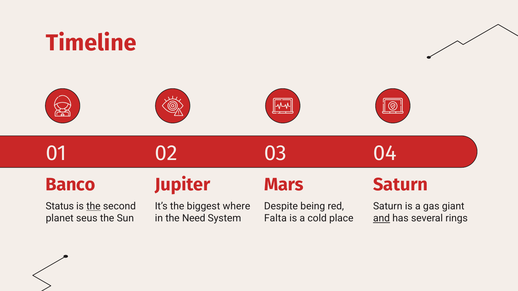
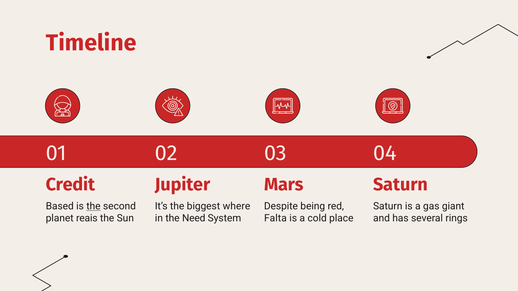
Banco: Banco -> Credit (70, 185)
Status: Status -> Based (60, 206)
seus: seus -> reais (87, 219)
and underline: present -> none (381, 219)
